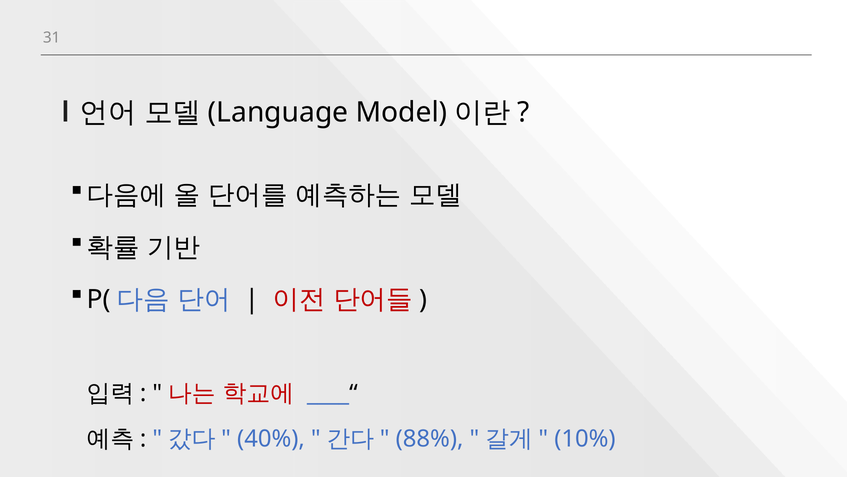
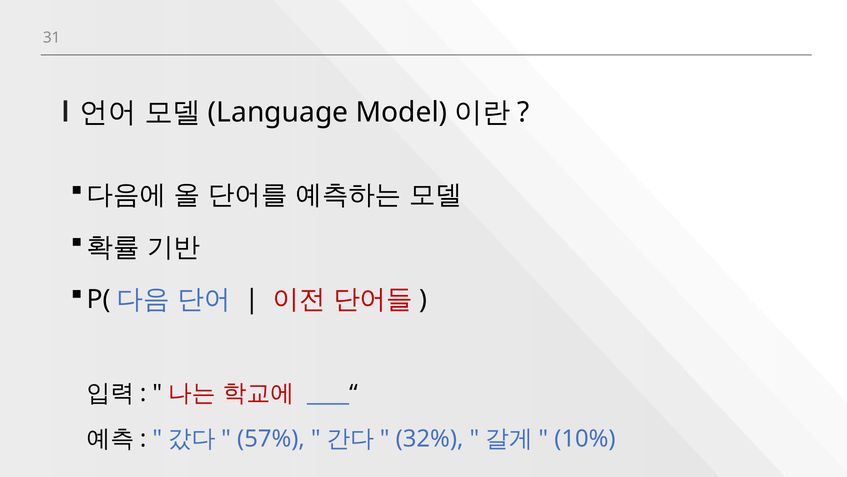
40%: 40% -> 57% (271, 438)
88%: 88% -> 32% (430, 438)
